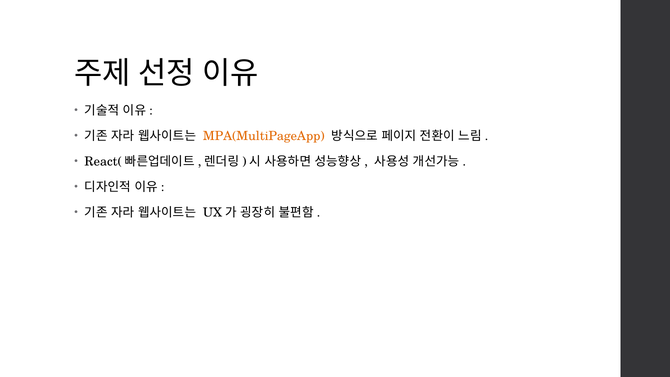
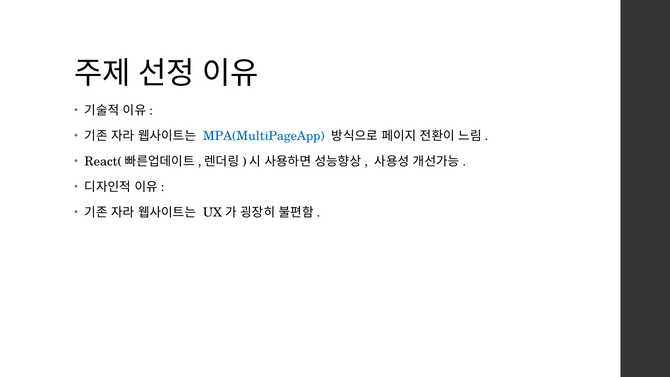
MPA(MultiPageApp colour: orange -> blue (264, 136)
